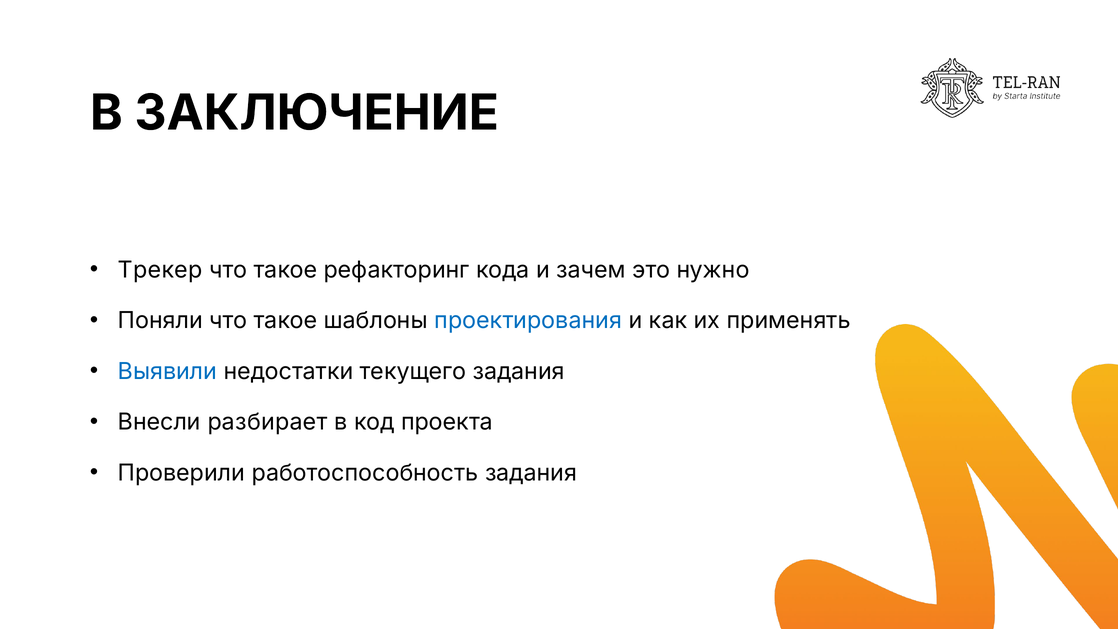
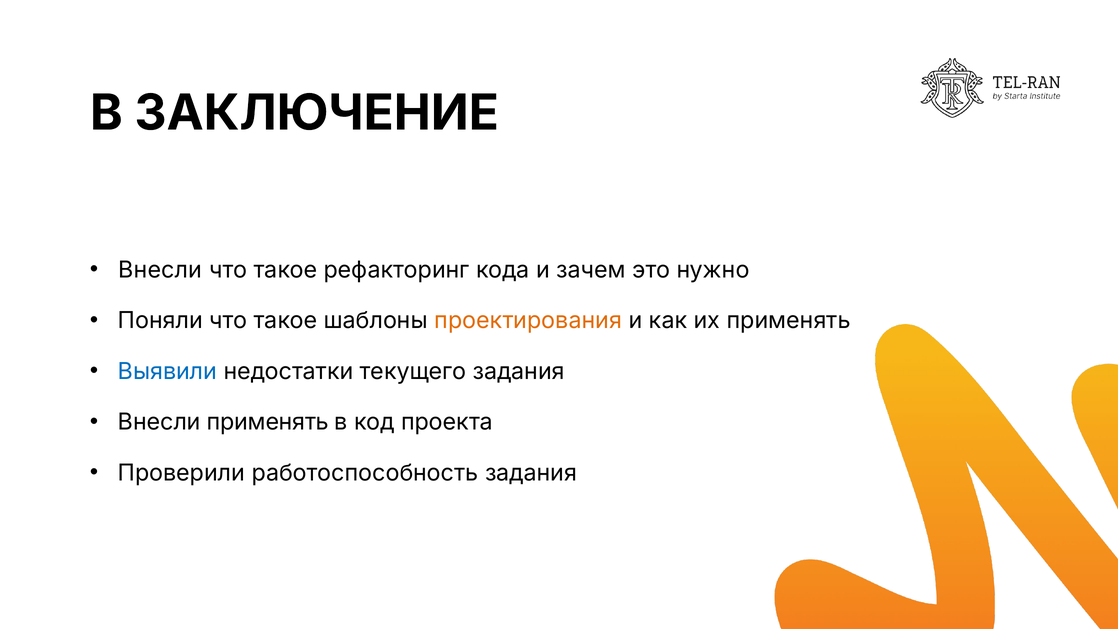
Трекер: Трекер -> Внесли (160, 270)
проектирования colour: blue -> orange (528, 321)
Внесли разбирает: разбирает -> применять (268, 422)
